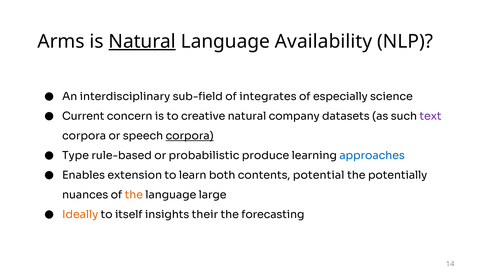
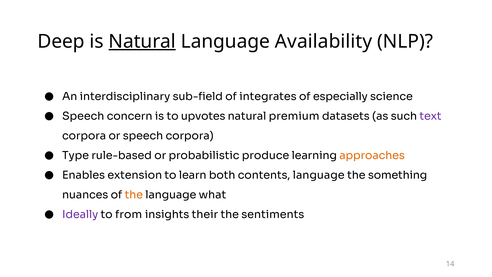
Arms: Arms -> Deep (61, 41)
Current: Current -> Speech (83, 116)
creative: creative -> upvotes (203, 116)
company: company -> premium (294, 116)
corpora underline: present -> none (190, 136)
approaches colour: blue -> orange (372, 156)
contents potential: potential -> language (319, 175)
potentially: potentially -> something (398, 175)
large: large -> what (213, 195)
Ideally colour: orange -> purple (80, 214)
itself: itself -> from (129, 214)
forecasting: forecasting -> sentiments (273, 214)
